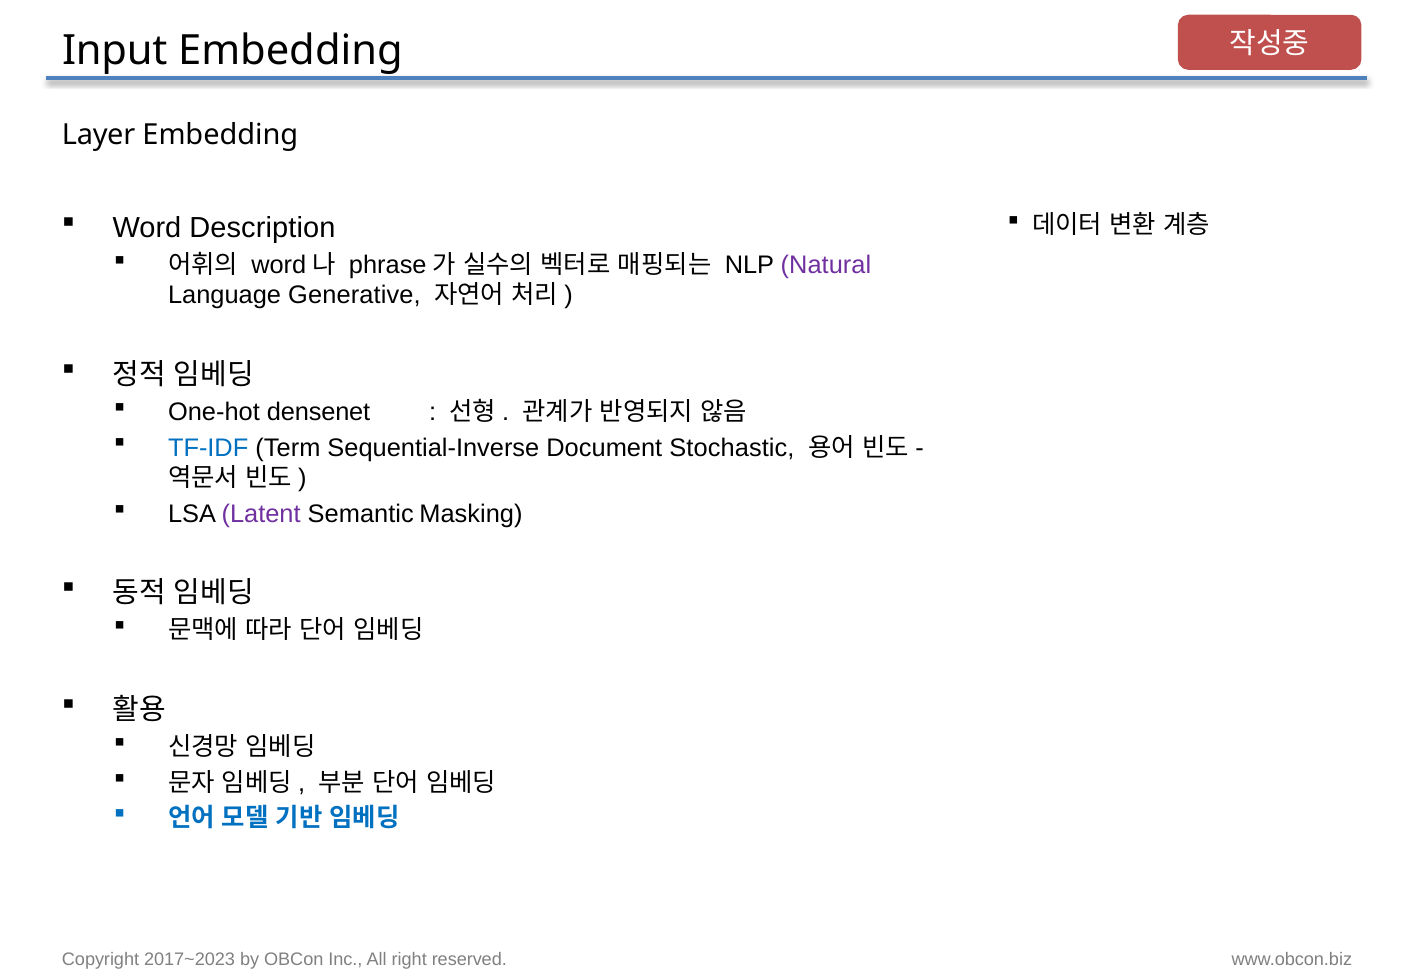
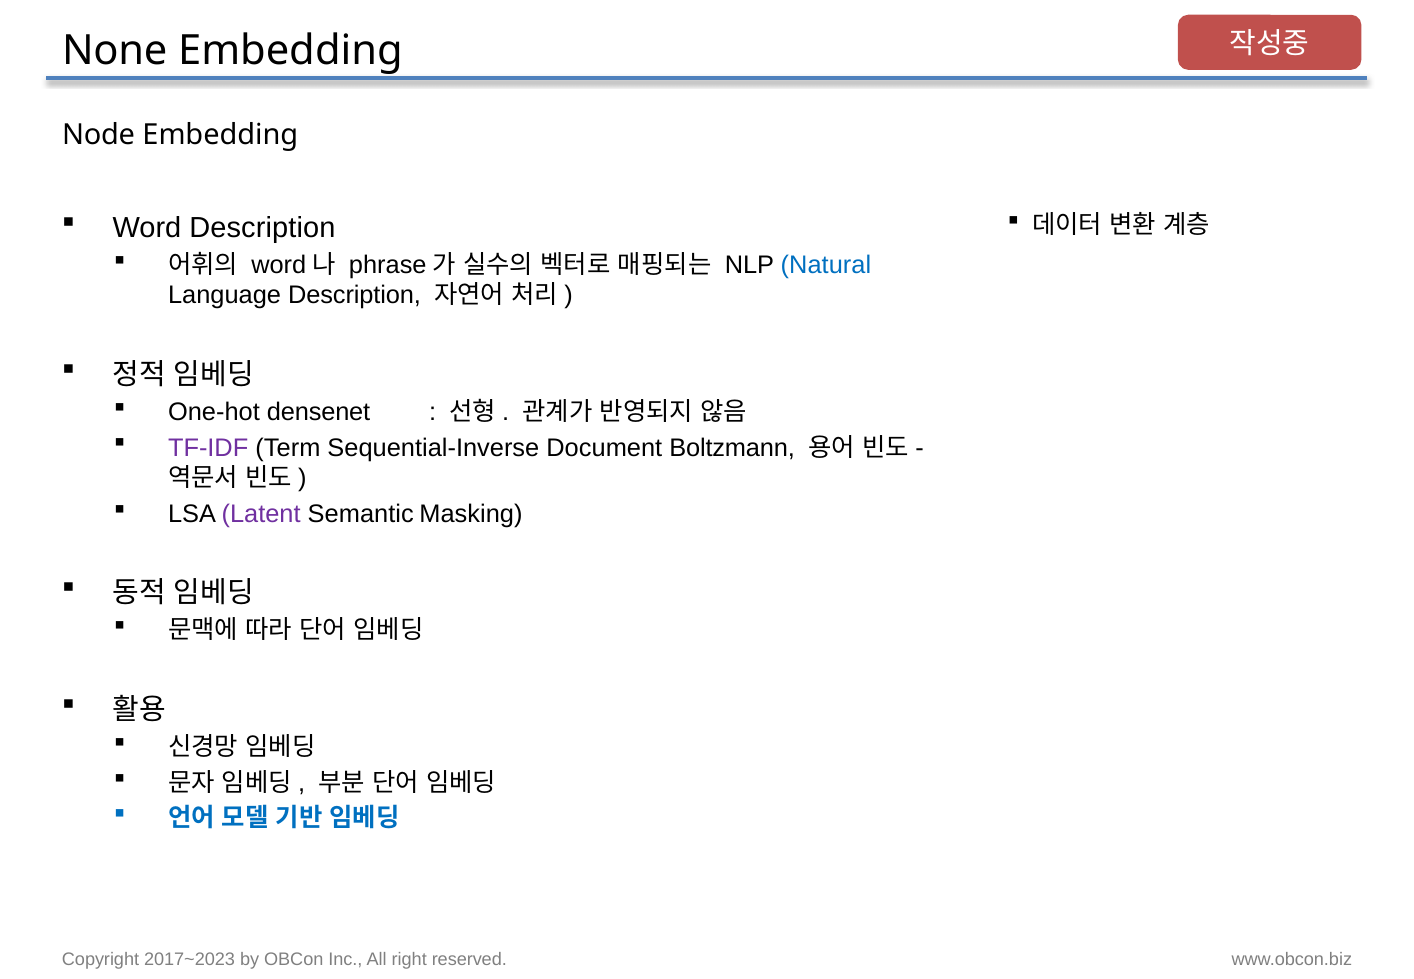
Input: Input -> None (115, 51)
Layer: Layer -> Node (99, 135)
Natural colour: purple -> blue (826, 265)
Language Generative: Generative -> Description (355, 295)
TF-IDF colour: blue -> purple (208, 448)
Stochastic: Stochastic -> Boltzmann (732, 448)
